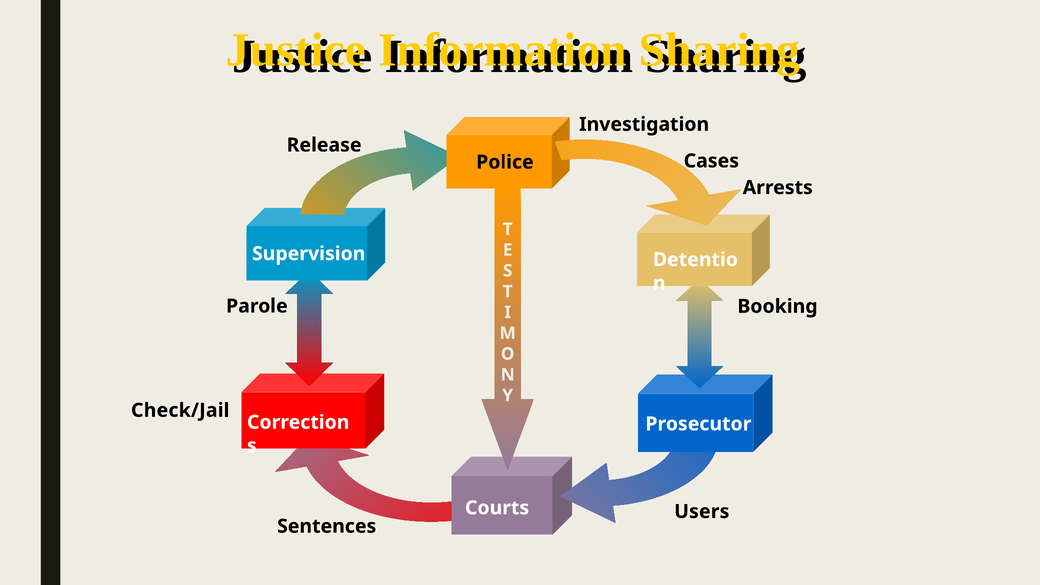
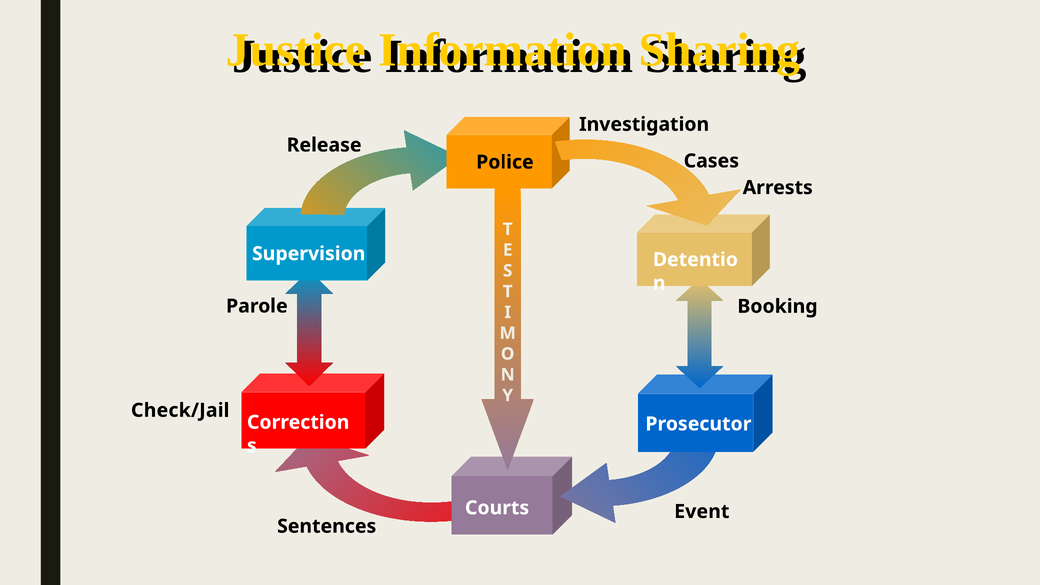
Users: Users -> Event (702, 512)
